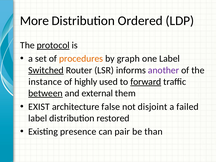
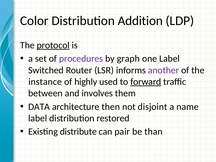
More: More -> Color (34, 21)
Ordered: Ordered -> Addition (140, 21)
procedures colour: orange -> purple (81, 59)
Switched underline: present -> none (46, 70)
between underline: present -> none (45, 93)
external: external -> involves (97, 93)
EXIST: EXIST -> DATA (39, 107)
false: false -> then (111, 107)
failed: failed -> name (188, 107)
presence: presence -> distribute (78, 132)
